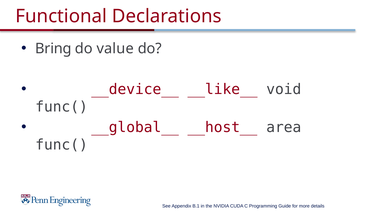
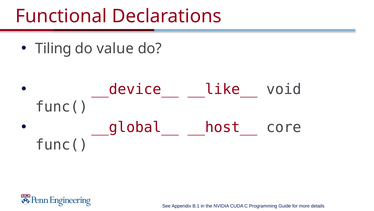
Bring: Bring -> Tiling (53, 49)
area: area -> core (284, 127)
